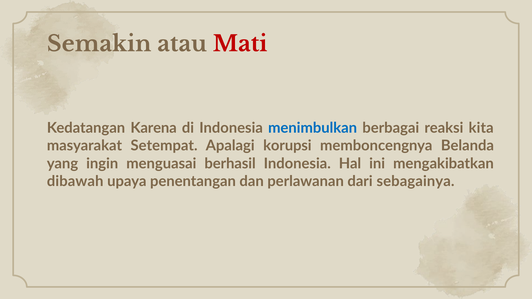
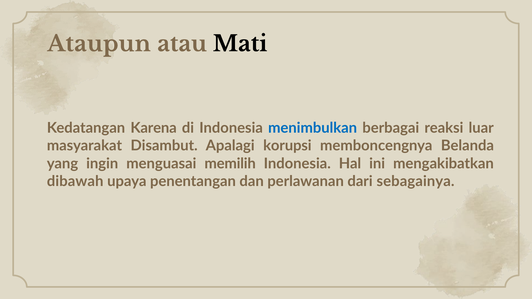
Semakin: Semakin -> Ataupun (99, 44)
Mati colour: red -> black (240, 44)
kita: kita -> luar (481, 128)
Setempat: Setempat -> Disambut (164, 146)
berhasil: berhasil -> memilih (230, 164)
